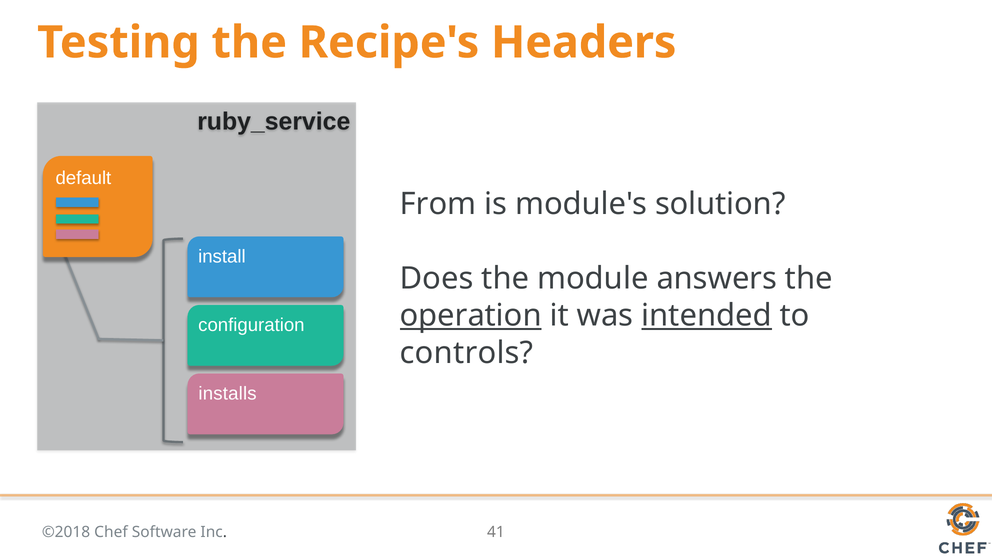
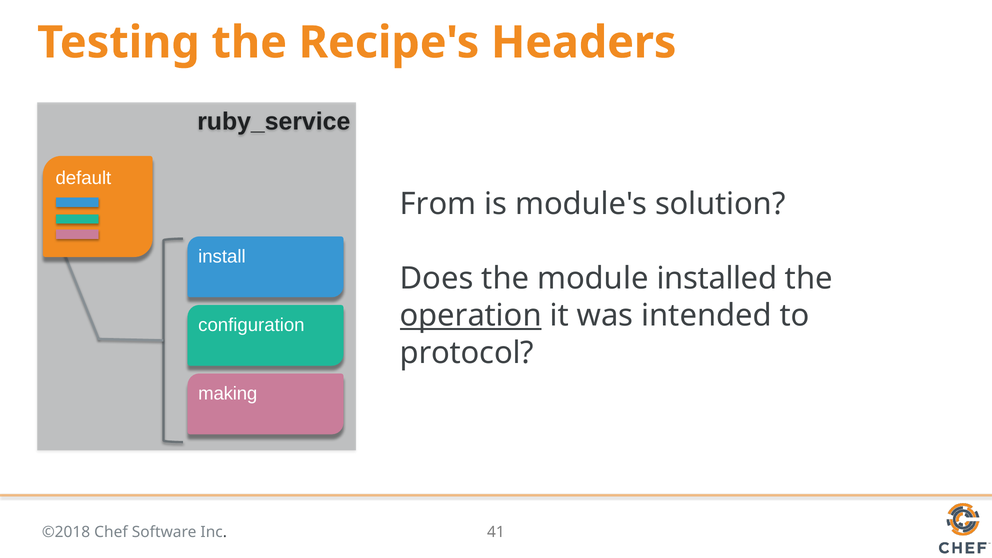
answers: answers -> installed (717, 279)
intended underline: present -> none (707, 316)
controls: controls -> protocol (467, 353)
installs: installs -> making (228, 394)
